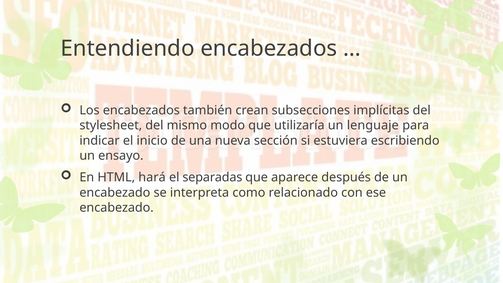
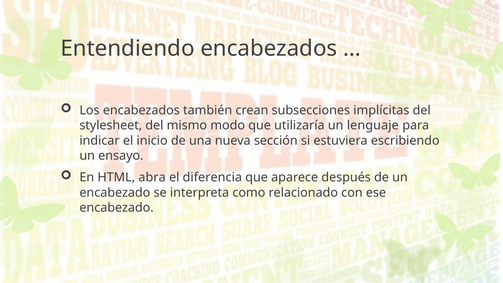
hará: hará -> abra (152, 177)
separadas: separadas -> diferencia (212, 177)
